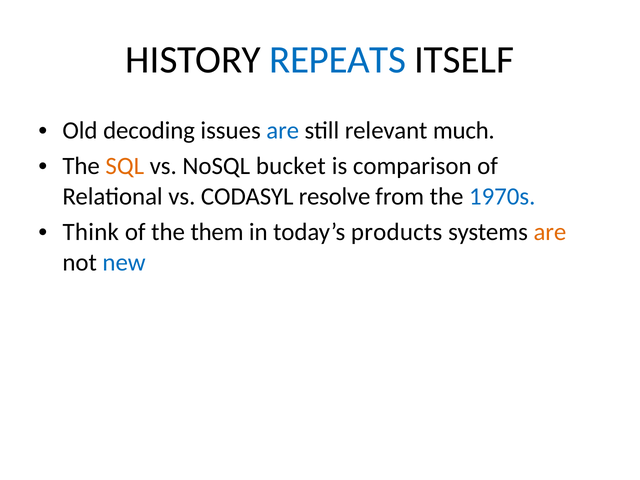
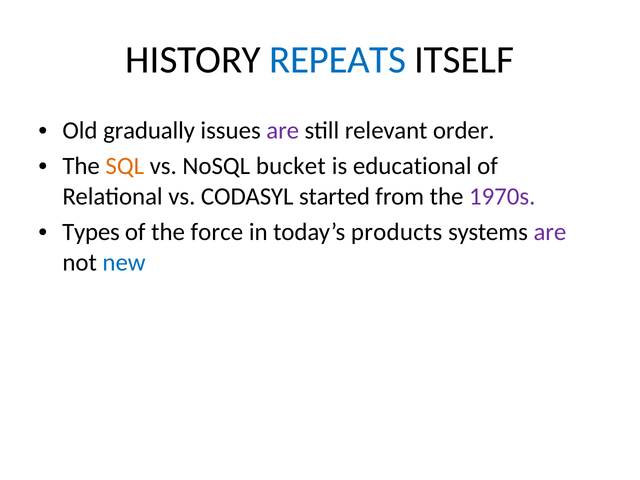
decoding: decoding -> gradually (149, 131)
are colour: blue -> purple (283, 131)
much: much -> order (464, 131)
comparison: comparison -> educational (412, 166)
resolve: resolve -> started (335, 196)
1970s colour: blue -> purple (502, 196)
Think: Think -> Types (91, 232)
them: them -> force (217, 232)
are colour: orange -> purple (550, 232)
